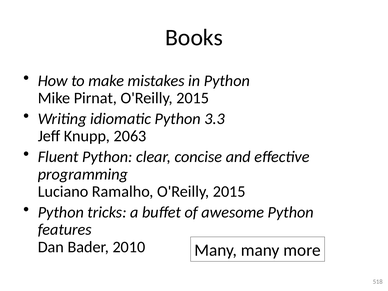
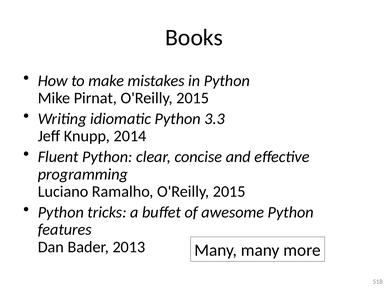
2063: 2063 -> 2014 (130, 136)
2010: 2010 -> 2013 (129, 247)
